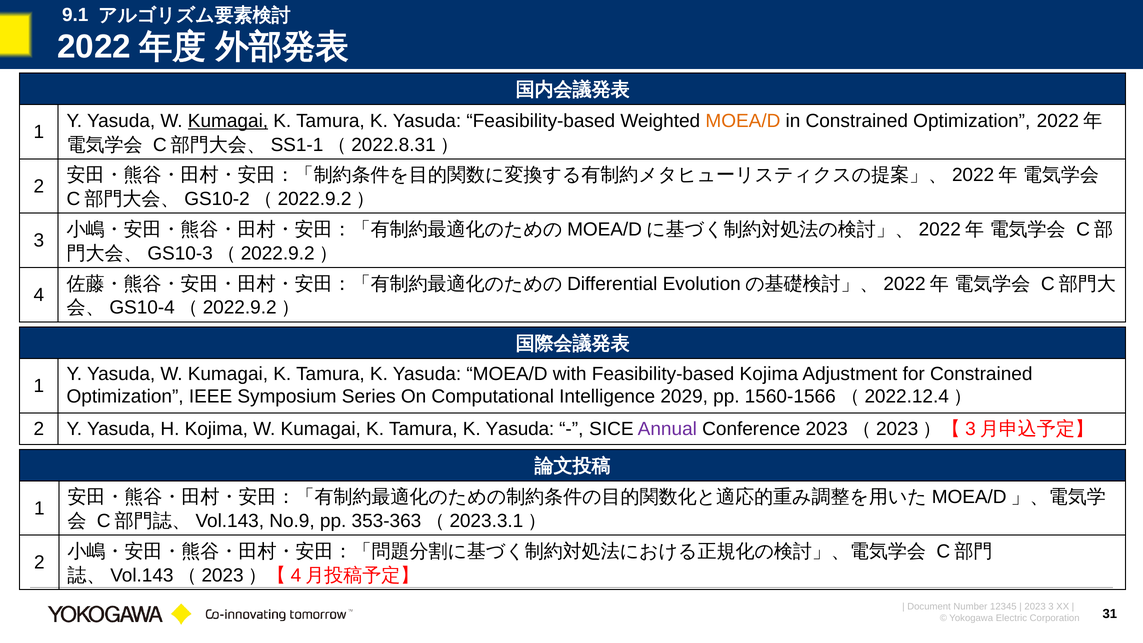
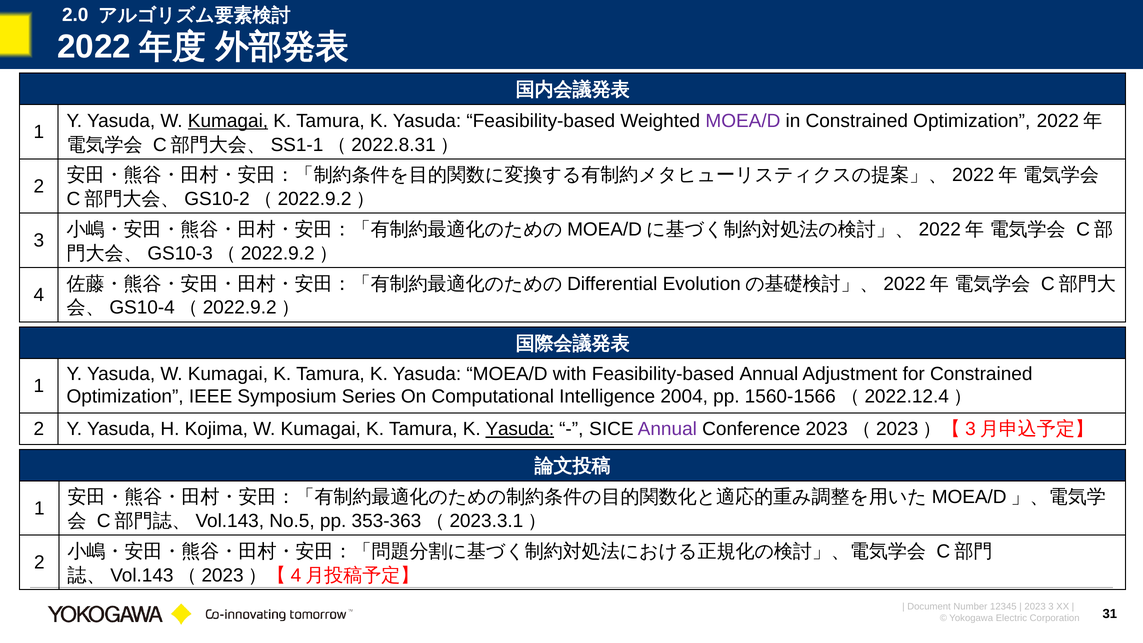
9.1: 9.1 -> 2.0 (75, 15)
MOEA/D colour: orange -> purple (743, 121)
Feasibility-based Kojima: Kojima -> Annual (769, 374)
2029: 2029 -> 2004 (684, 396)
Yasuda underline: none -> present (520, 429)
No.9: No.9 -> No.5 (292, 521)
